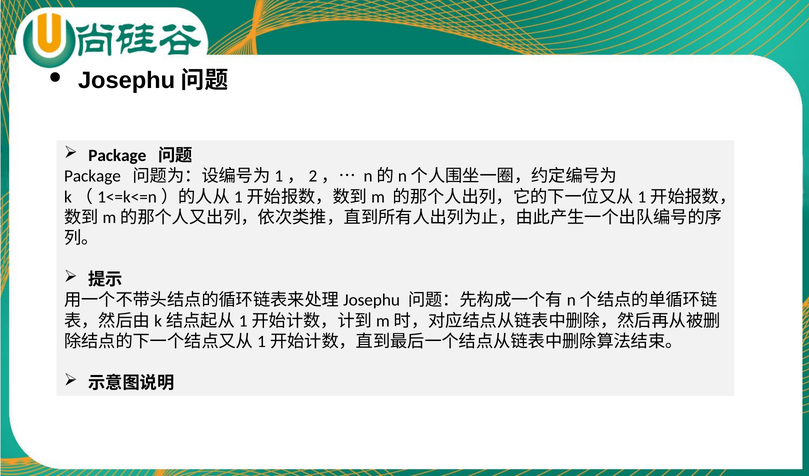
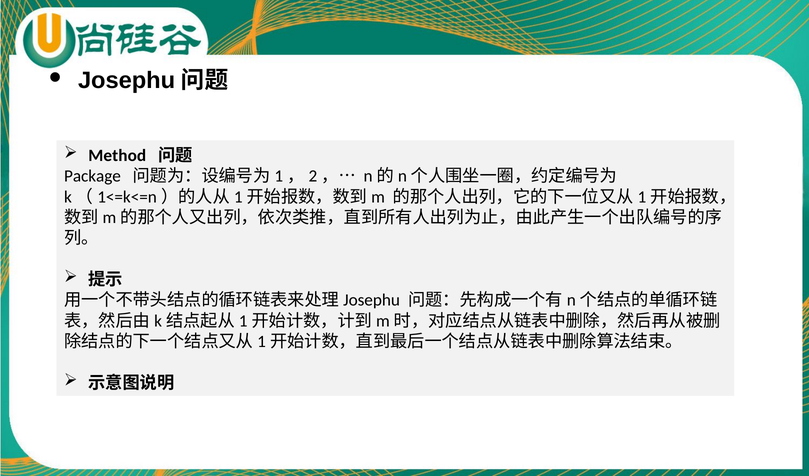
Package: Package -> Method (117, 156)
